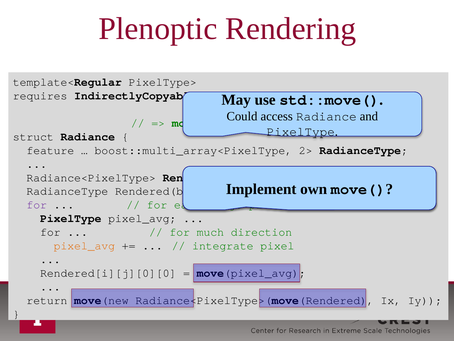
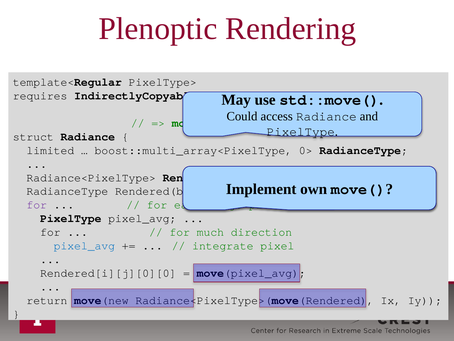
feature: feature -> limited (50, 150)
2>: 2> -> 0> (306, 150)
pixel_avg colour: orange -> blue (84, 245)
